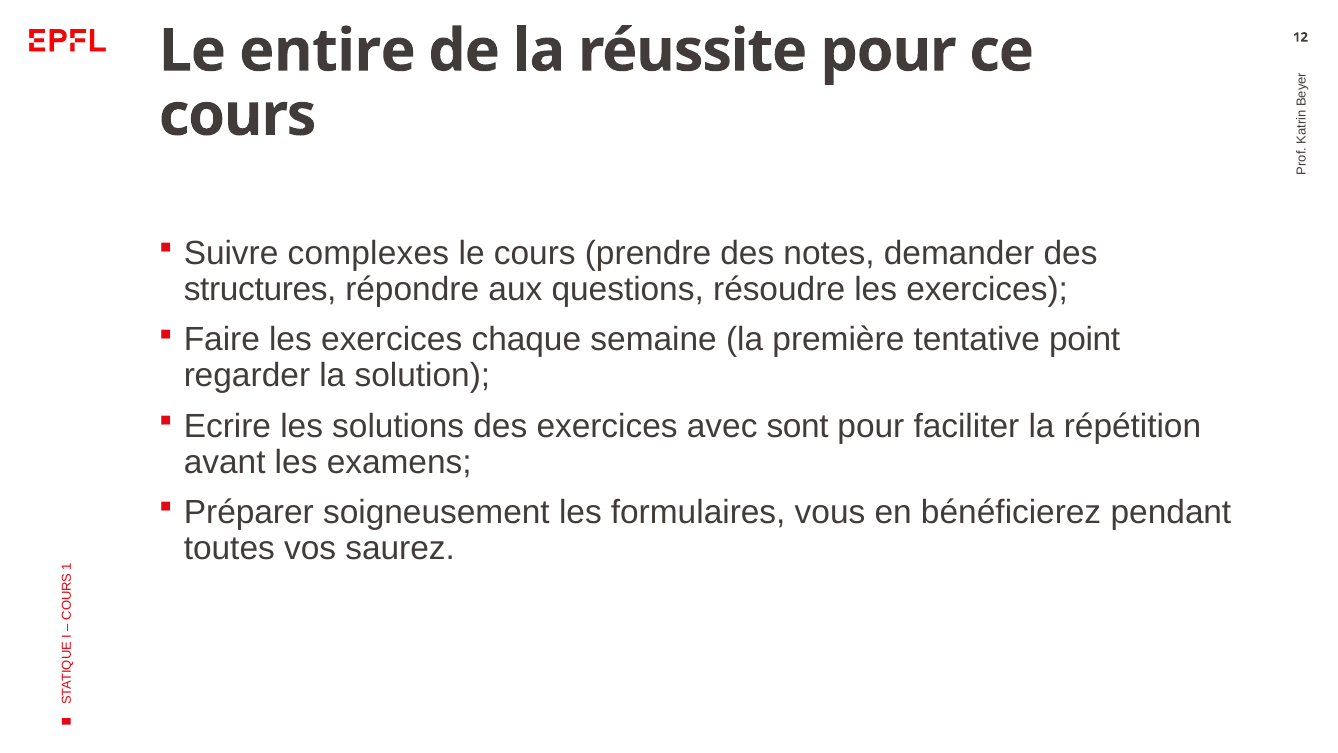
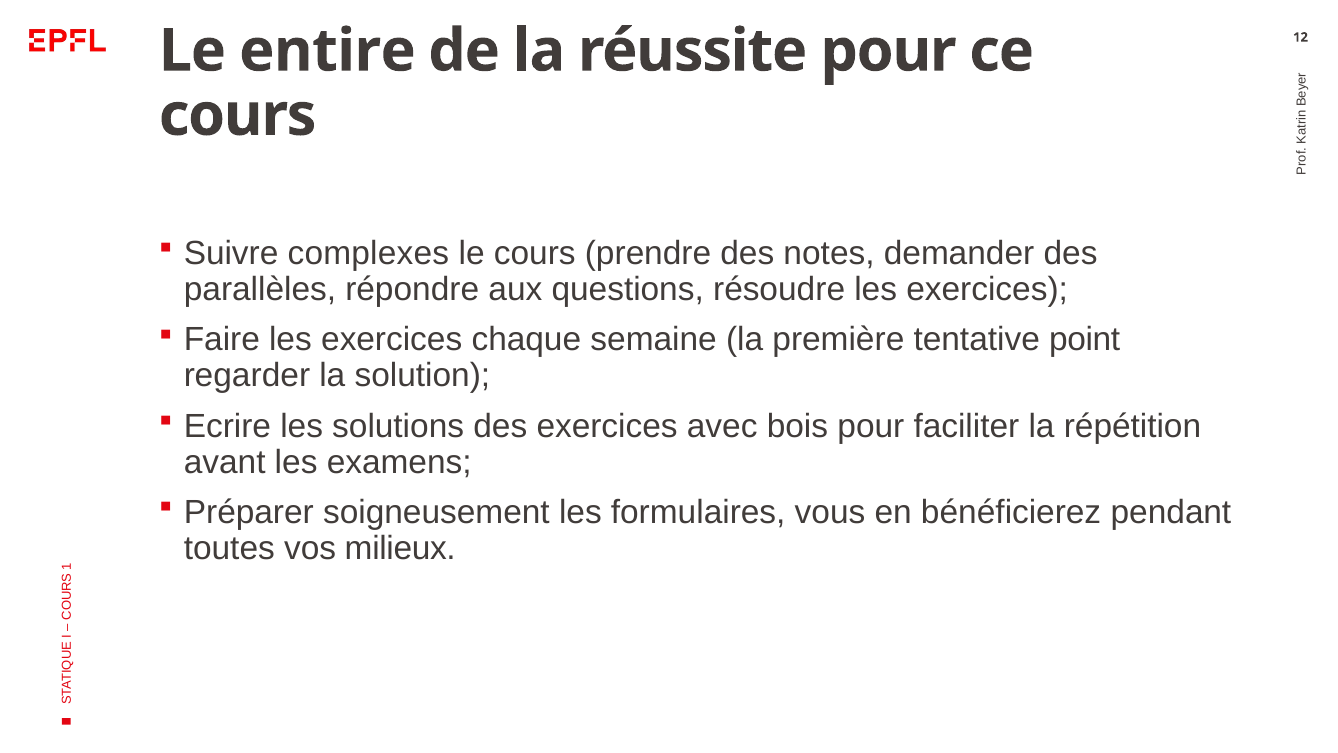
structures: structures -> parallèles (260, 290)
sont: sont -> bois (797, 426)
saurez: saurez -> milieux (400, 548)
